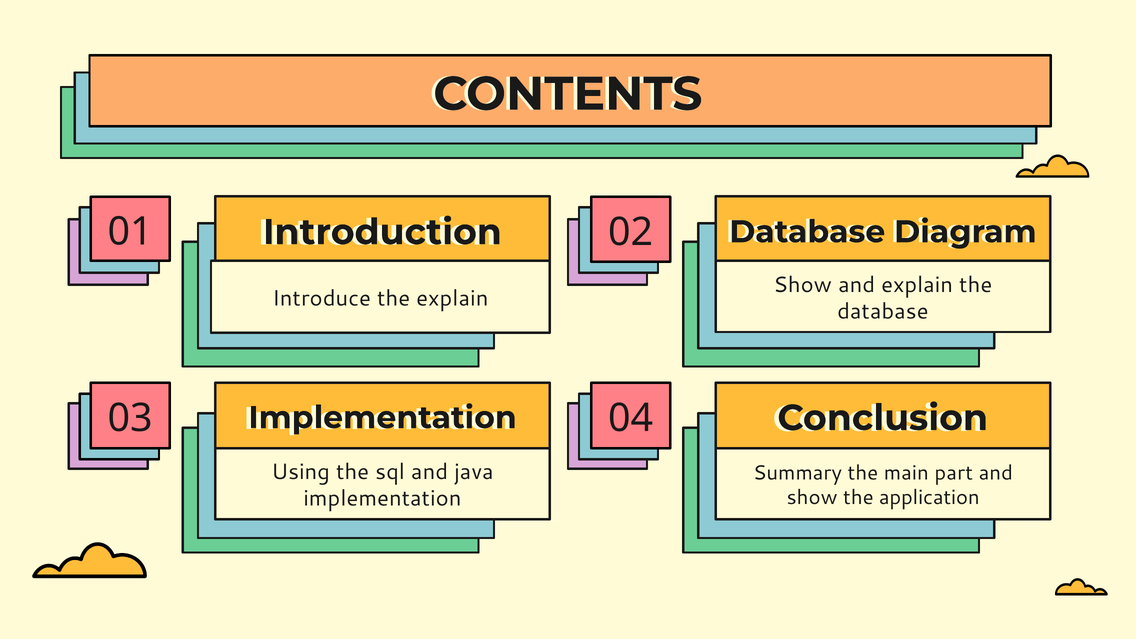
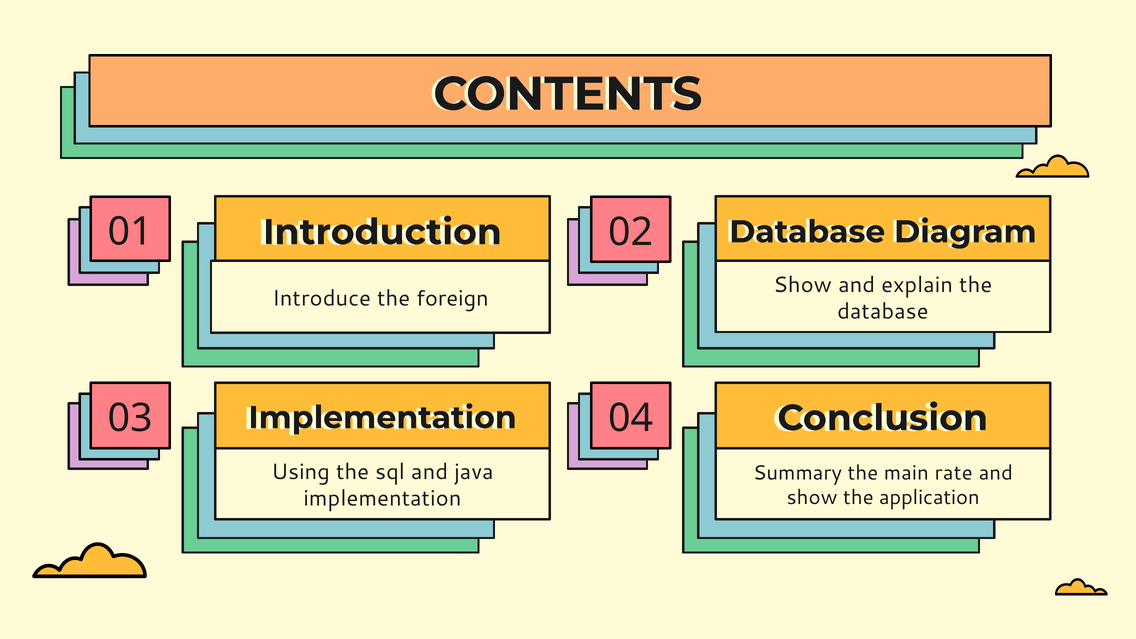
the explain: explain -> foreign (452, 298)
part: part -> rate (954, 473)
